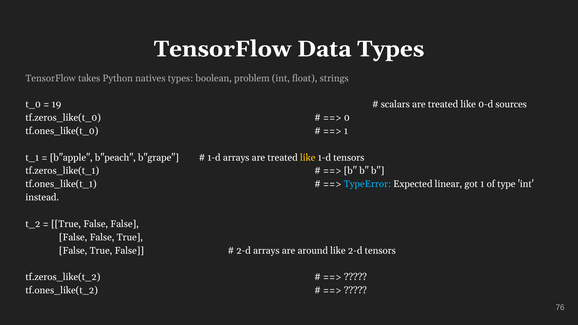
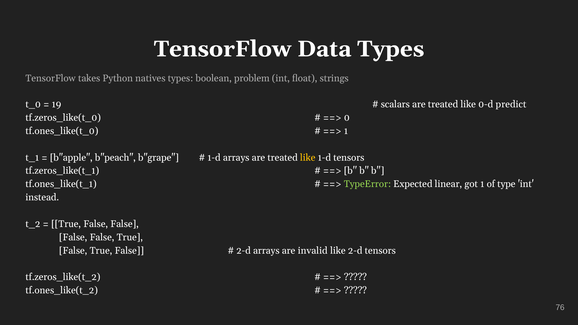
sources: sources -> predict (511, 104)
TypeError colour: light blue -> light green (367, 184)
around: around -> invalid (313, 251)
